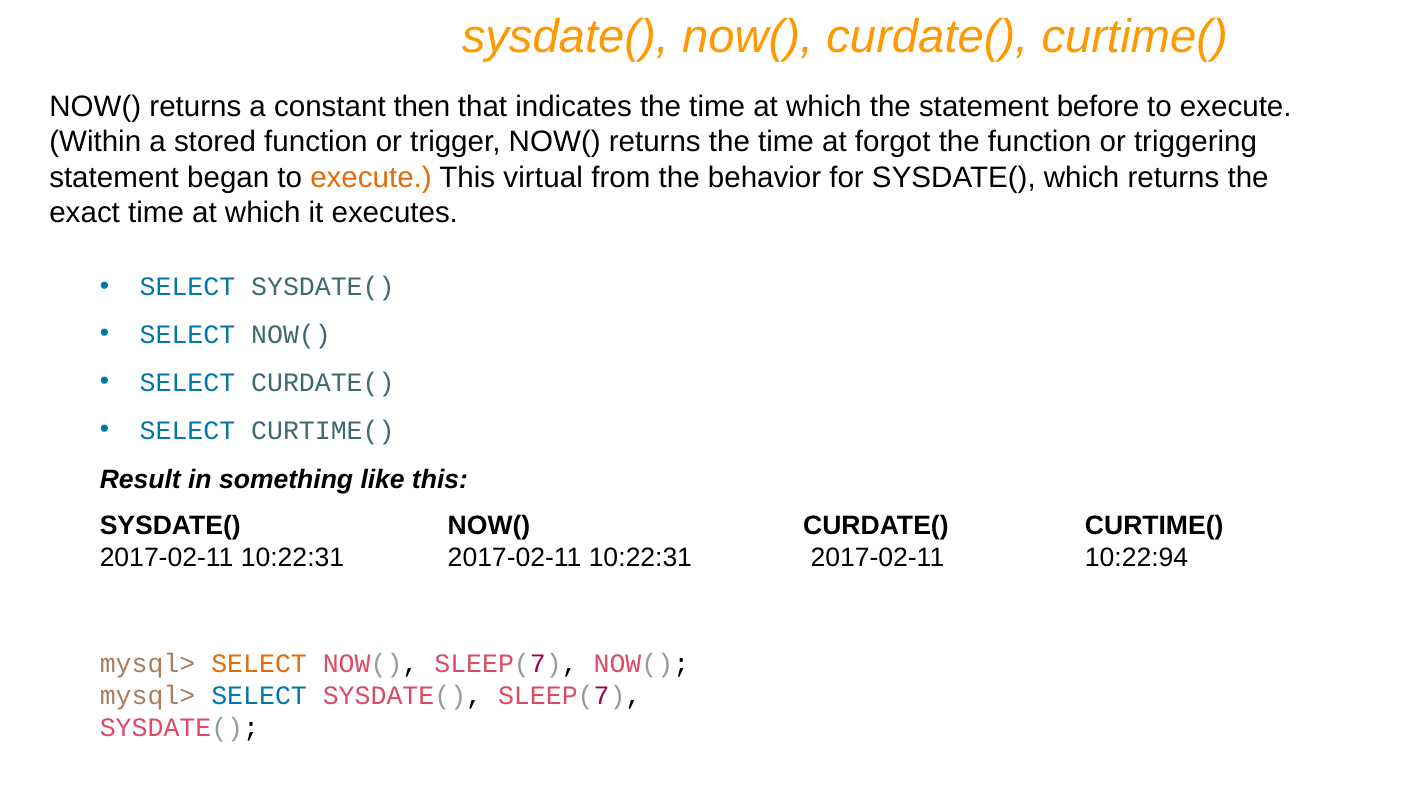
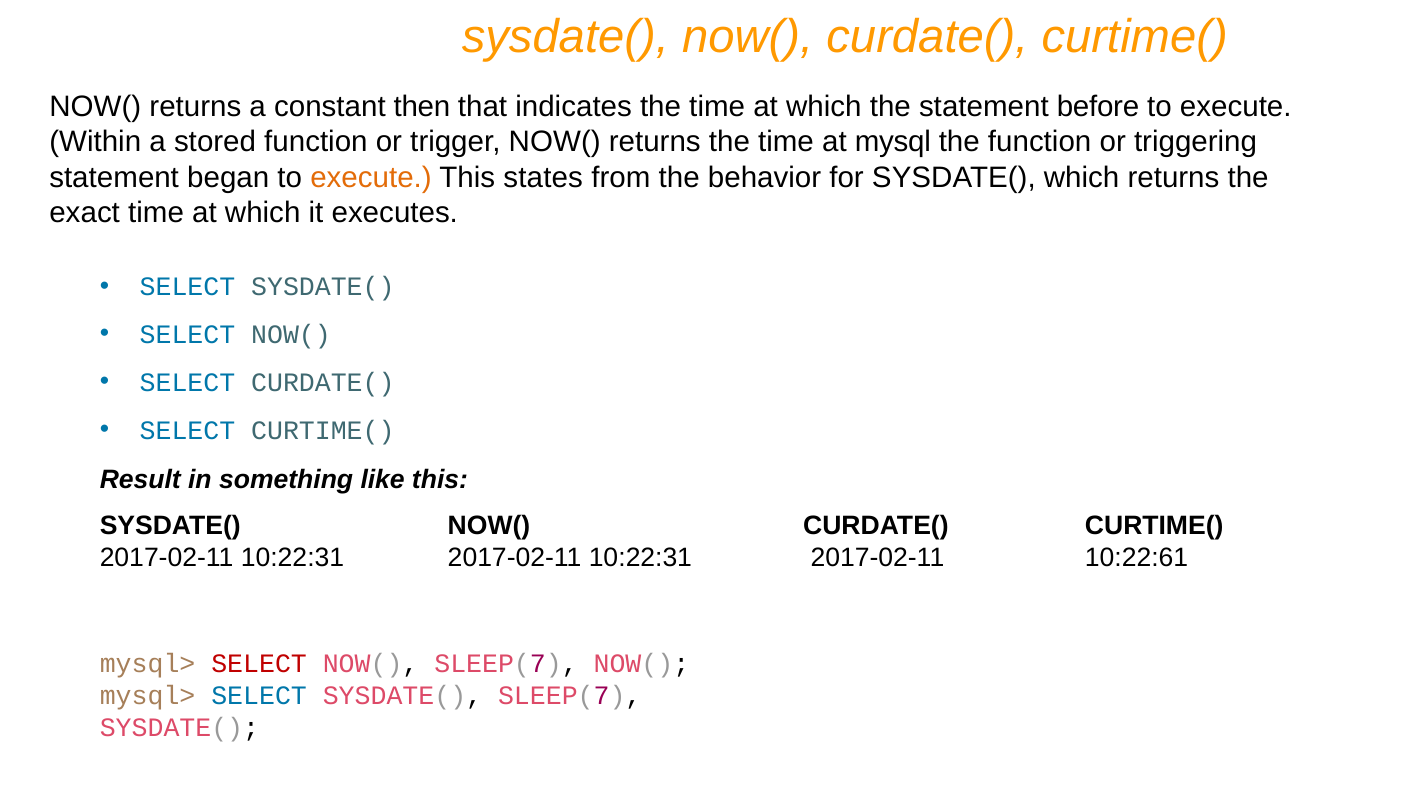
forgot: forgot -> mysql (893, 142)
virtual: virtual -> states (543, 177)
10:22:94: 10:22:94 -> 10:22:61 (1137, 558)
SELECT colour: orange -> red (259, 664)
